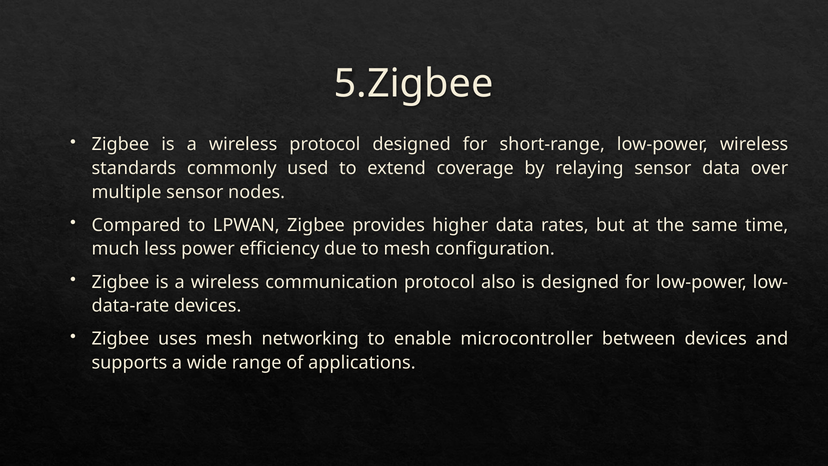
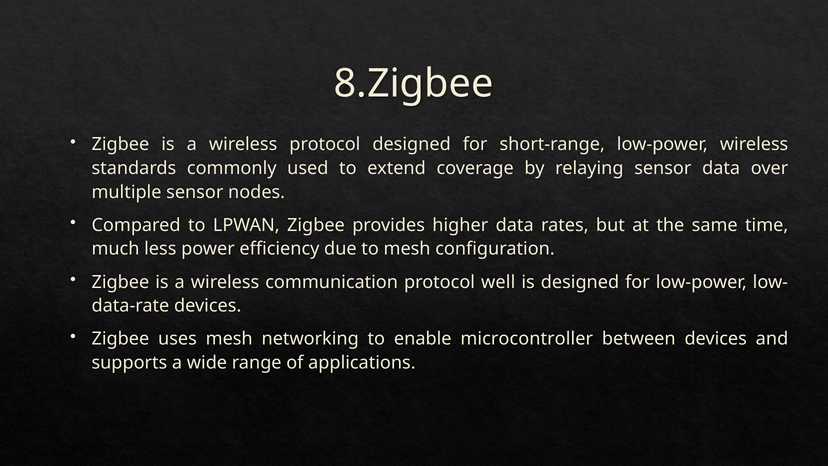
5.Zigbee: 5.Zigbee -> 8.Zigbee (414, 84)
also: also -> well (498, 282)
